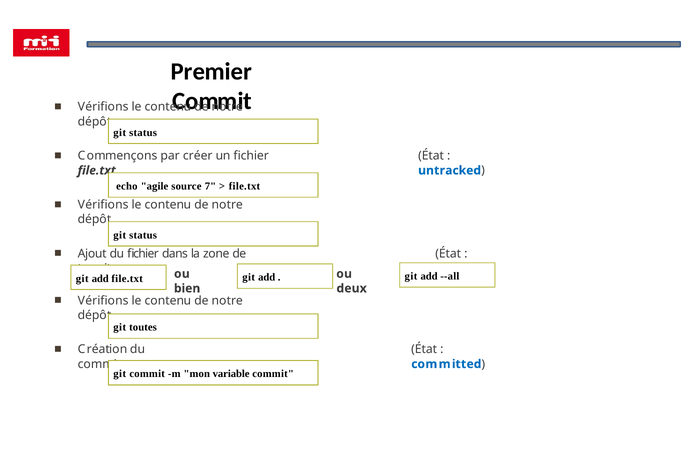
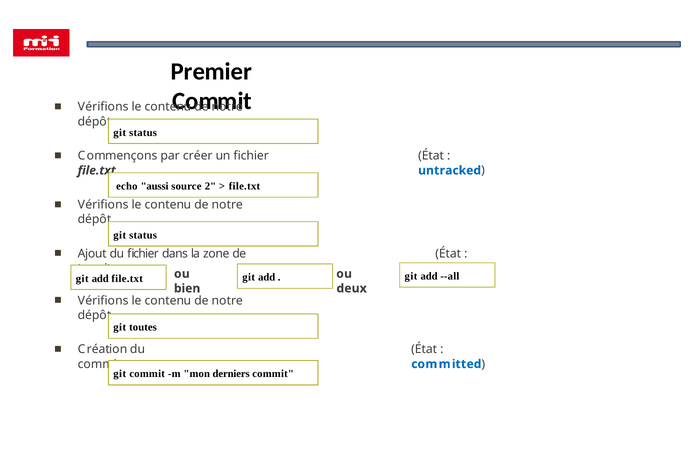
agile: agile -> aussi (155, 186)
7: 7 -> 2 (210, 186)
variable: variable -> derniers (231, 374)
